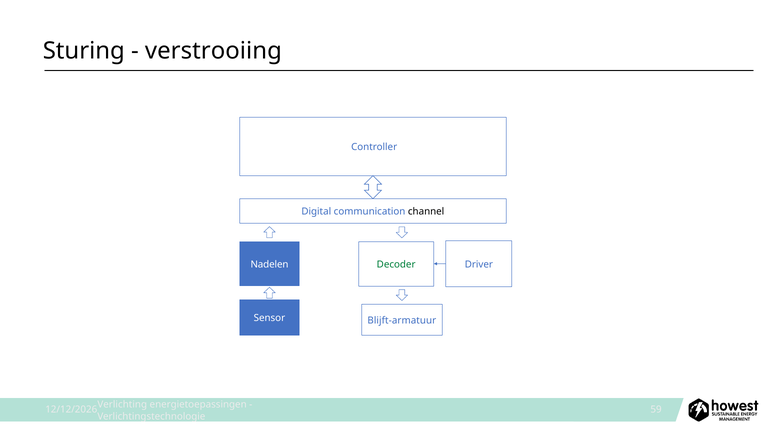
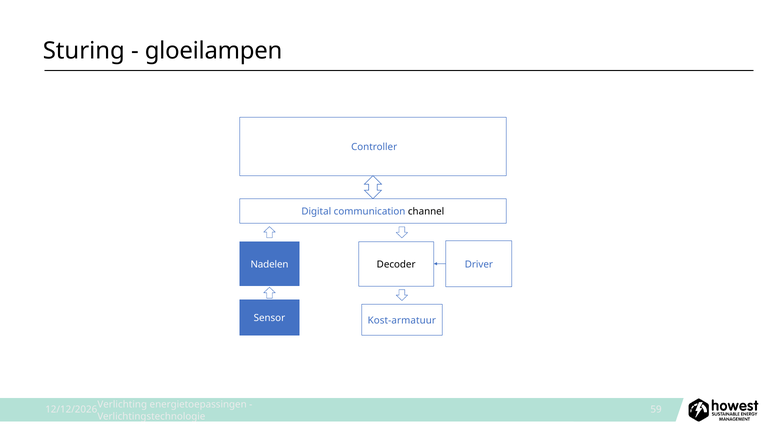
verstrooiing: verstrooiing -> gloeilampen (214, 51)
Decoder colour: green -> black (396, 265)
Blijft-armatuur: Blijft-armatuur -> Kost-armatuur (402, 321)
